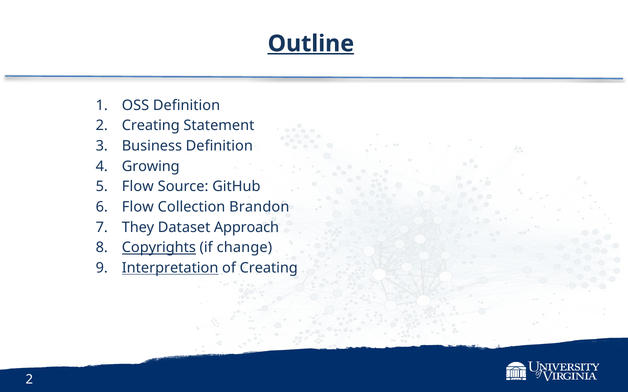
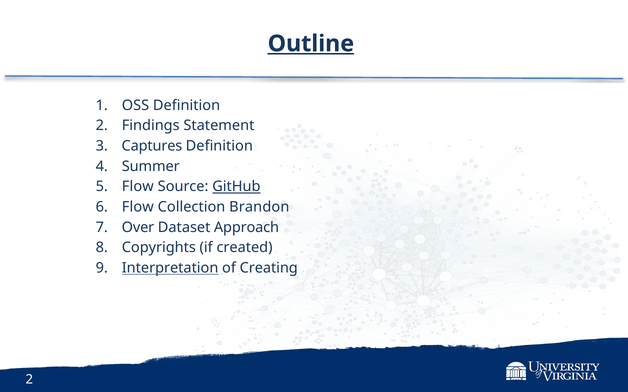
2 Creating: Creating -> Findings (151, 126)
Business: Business -> Captures (152, 146)
Growing: Growing -> Summer (151, 167)
GitHub underline: none -> present (236, 187)
They: They -> Over (138, 228)
Copyrights underline: present -> none (159, 248)
change: change -> created (245, 248)
